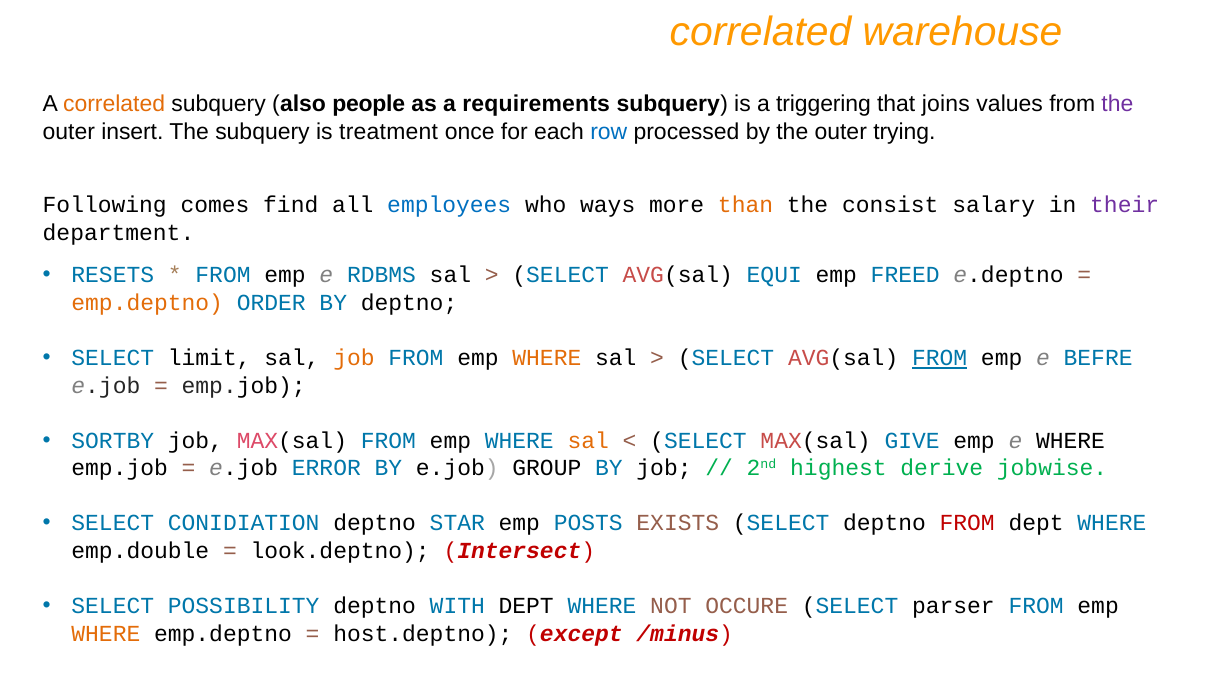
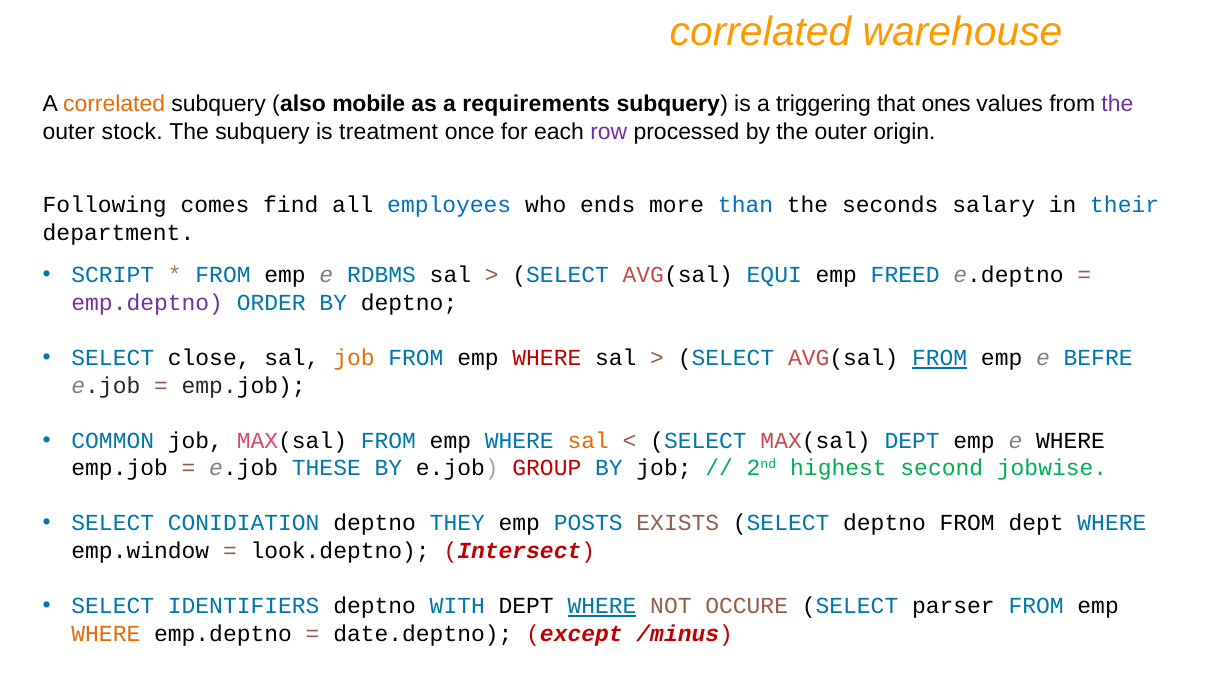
people: people -> mobile (369, 104)
joins: joins -> ones (946, 104)
insert: insert -> stock (132, 132)
row colour: blue -> purple (609, 132)
trying: trying -> origin (904, 132)
ways: ways -> ends (608, 205)
than colour: orange -> blue (746, 205)
consist: consist -> seconds (890, 205)
their colour: purple -> blue (1125, 205)
RESETS: RESETS -> SCRIPT (113, 275)
emp.deptno colour: orange -> purple (147, 303)
limit: limit -> close (209, 358)
WHERE colour: orange -> red (547, 358)
SORTBY: SORTBY -> COMMON (113, 441)
MAX(sal GIVE: GIVE -> DEPT (912, 441)
ERROR: ERROR -> THESE (326, 468)
GROUP colour: black -> red (547, 468)
derive: derive -> second (942, 468)
STAR: STAR -> THEY (457, 523)
FROM colour: red -> black (967, 523)
emp.double: emp.double -> emp.window (140, 551)
POSSIBILITY: POSSIBILITY -> IDENTIFIERS (244, 606)
WHERE underline: none -> present (602, 606)
host.deptno: host.deptno -> date.deptno (423, 634)
